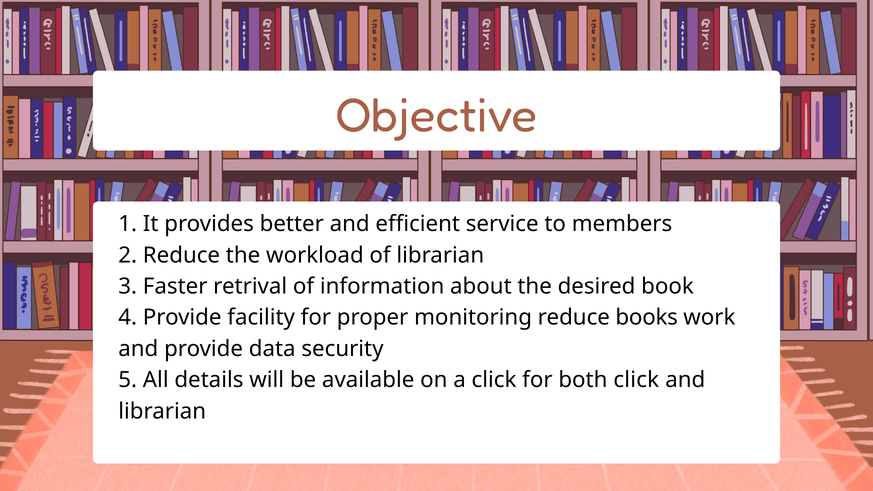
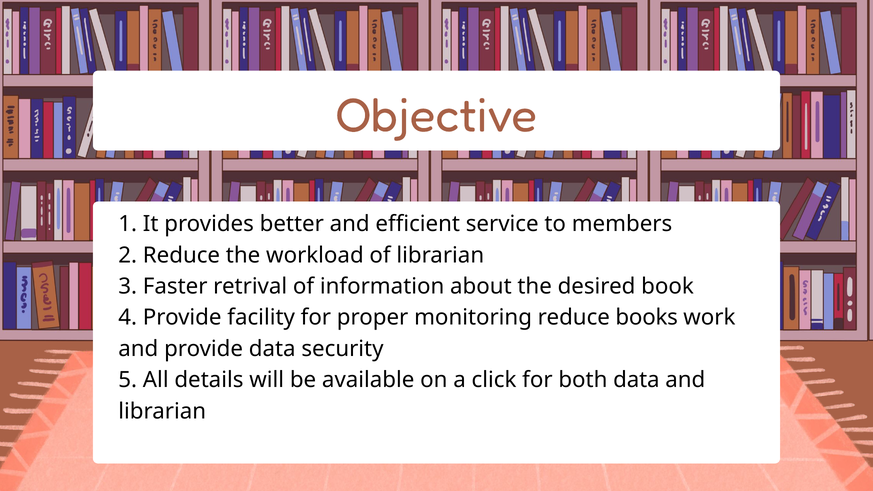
both click: click -> data (636, 380)
